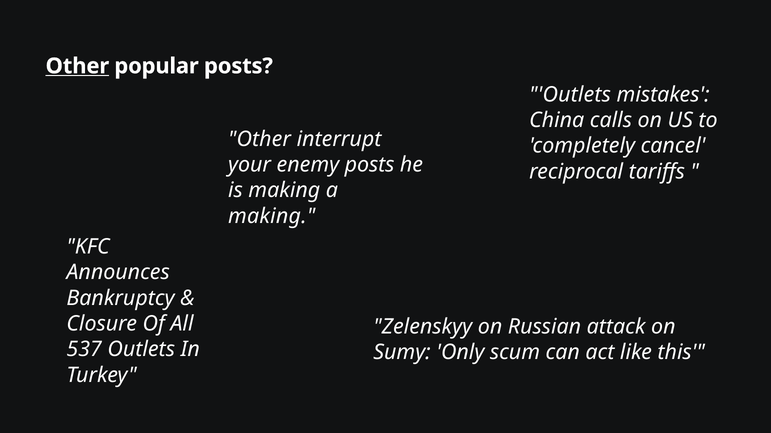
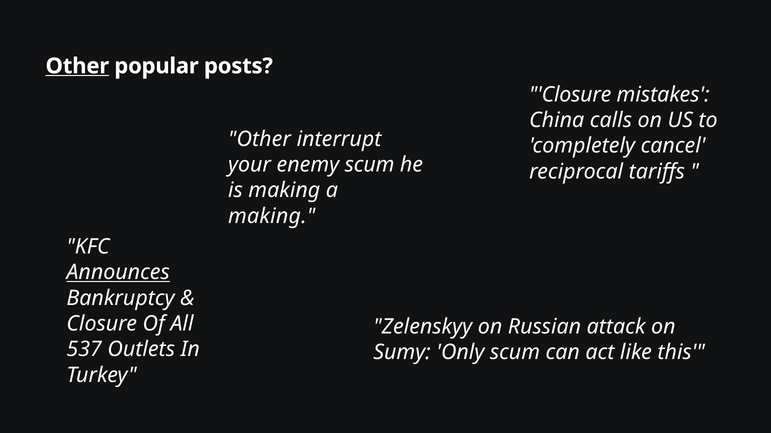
Outlets: Outlets -> Closure (570, 95)
enemy posts: posts -> scum (370, 165)
Announces underline: none -> present (118, 273)
